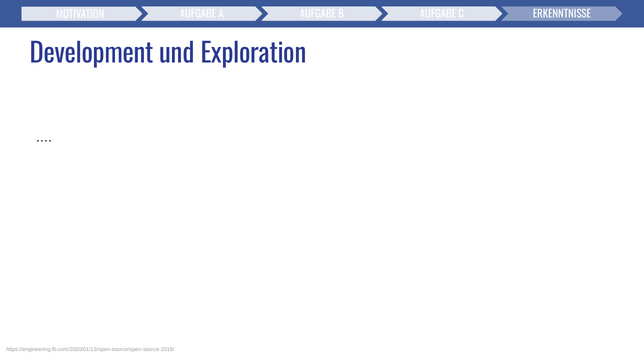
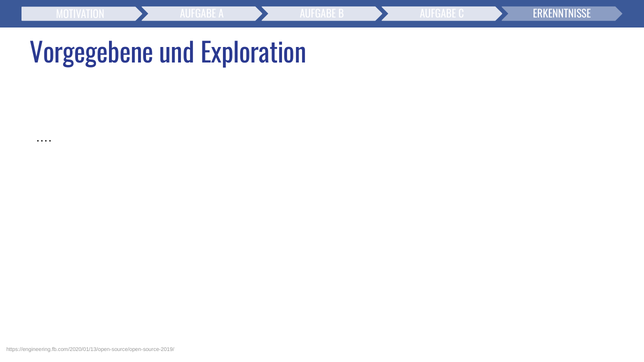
Development: Development -> Vorgegebene (92, 54)
